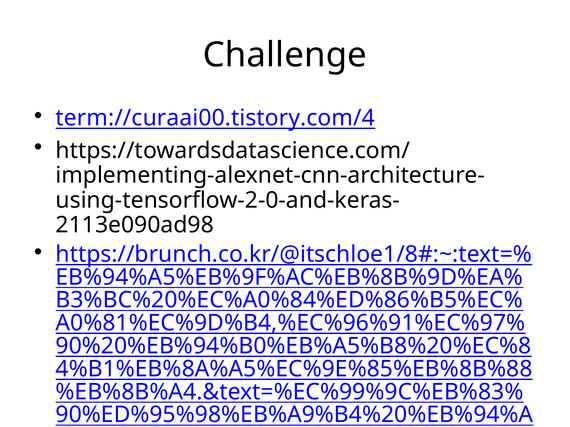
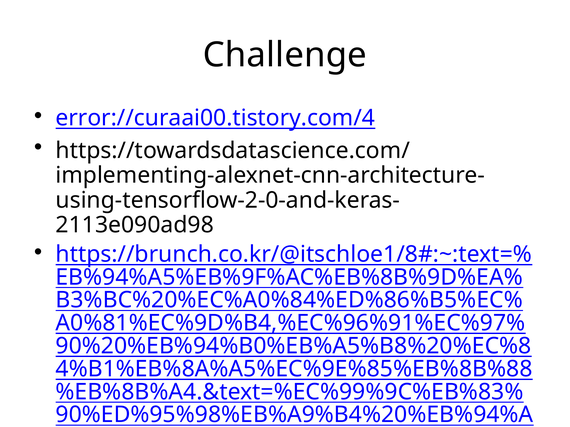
term://curaai00.tistory.com/4: term://curaai00.tistory.com/4 -> error://curaai00.tistory.com/4 (215, 118)
